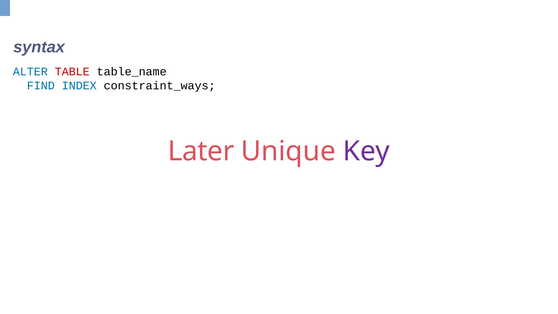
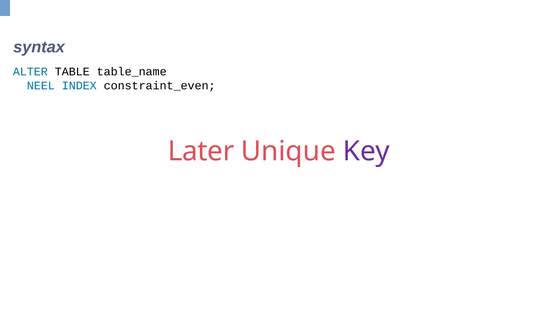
TABLE colour: red -> black (72, 72)
FIND: FIND -> NEEL (41, 86)
constraint_ways: constraint_ways -> constraint_even (160, 86)
